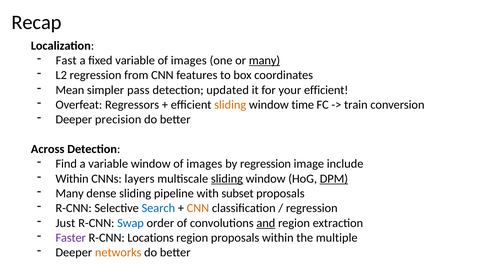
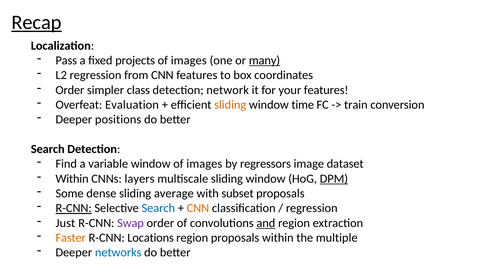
Recap underline: none -> present (37, 22)
Fast: Fast -> Pass (66, 61)
fixed variable: variable -> projects (135, 61)
Mean: Mean -> Order (70, 90)
pass: pass -> class (138, 90)
updated: updated -> network (228, 90)
your efficient: efficient -> features (326, 90)
Regressors: Regressors -> Evaluation (132, 105)
precision: precision -> positions (118, 120)
Across: Across -> Search (48, 149)
by regression: regression -> regressors (265, 164)
include: include -> dataset (345, 164)
sliding underline: present -> none (227, 179)
Many: Many -> Some (70, 194)
pipeline: pipeline -> average (174, 194)
R-CNN underline: none -> present (74, 208)
Swap colour: blue -> purple (131, 223)
Faster colour: purple -> orange (71, 238)
networks colour: orange -> blue (118, 253)
